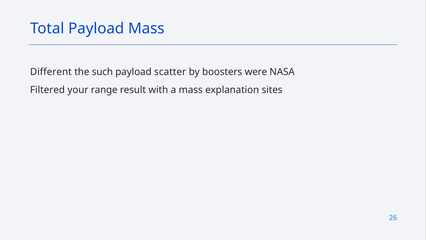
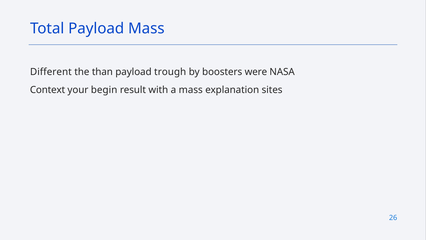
such: such -> than (102, 72)
scatter: scatter -> trough (170, 72)
Filtered: Filtered -> Context (48, 90)
range: range -> begin (104, 90)
